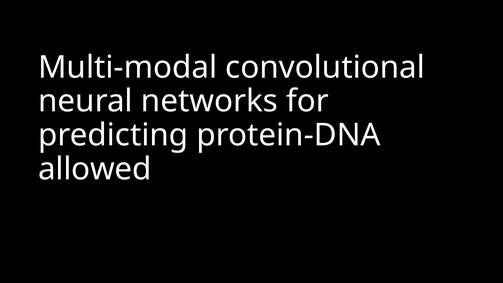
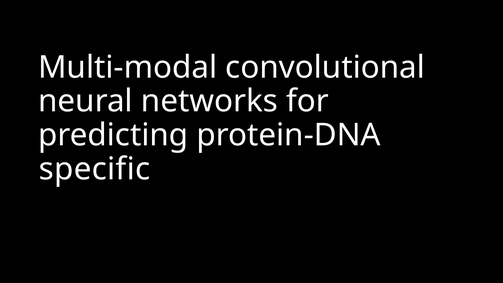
allowed: allowed -> specific (94, 169)
